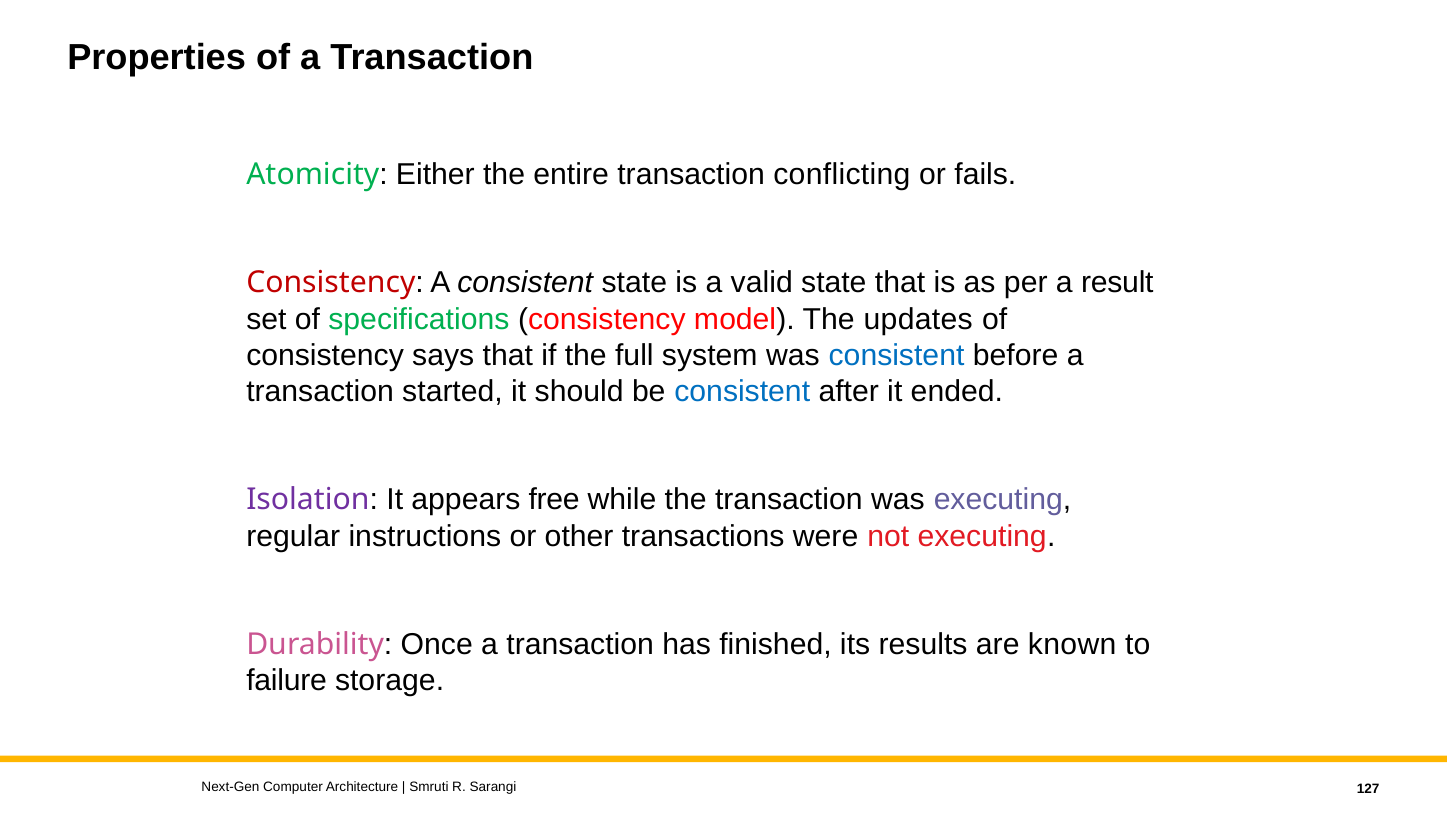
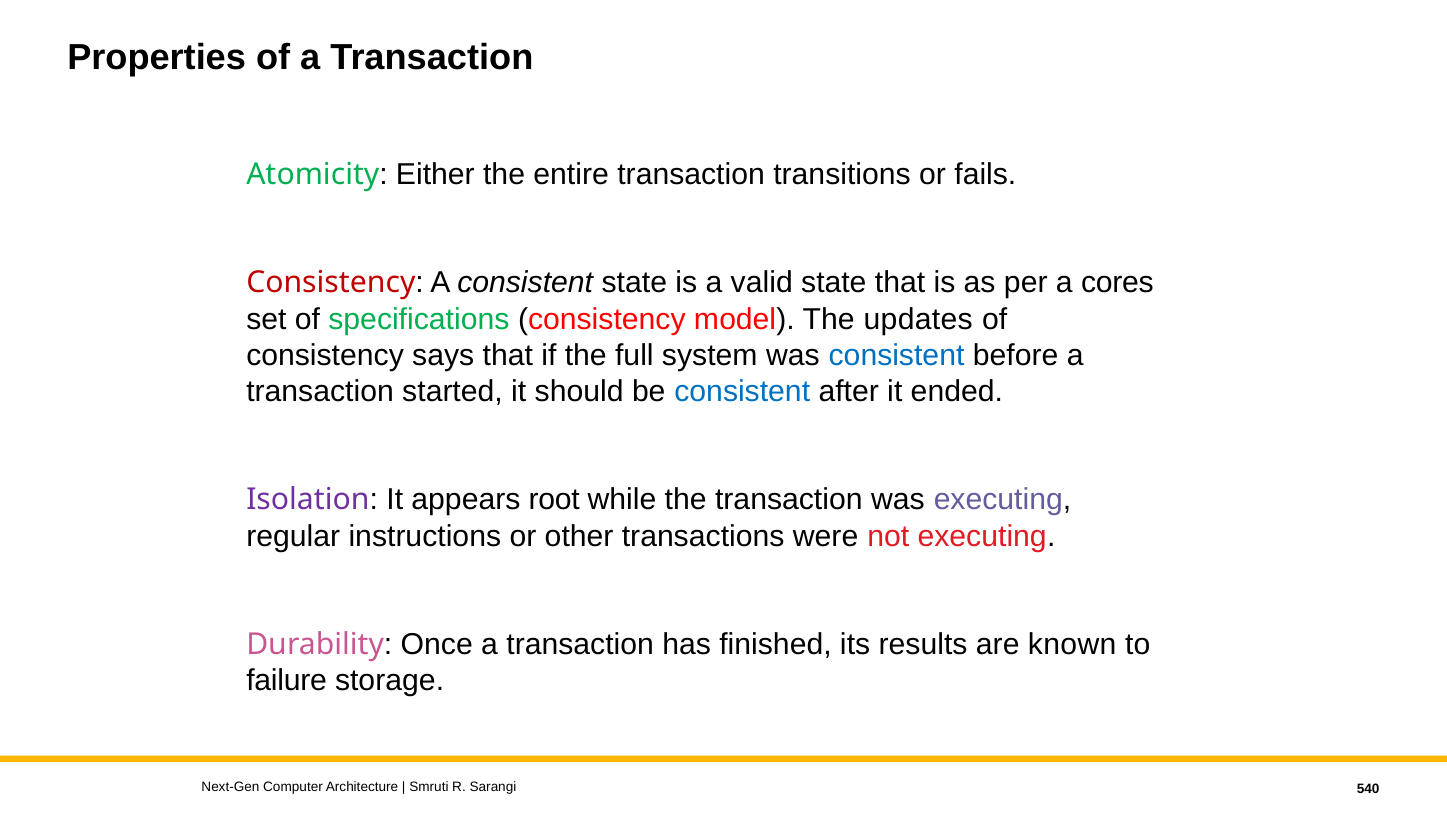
conflicting: conflicting -> transitions (842, 174)
result: result -> cores (1117, 283)
free: free -> root (554, 500)
127: 127 -> 540 (1368, 789)
